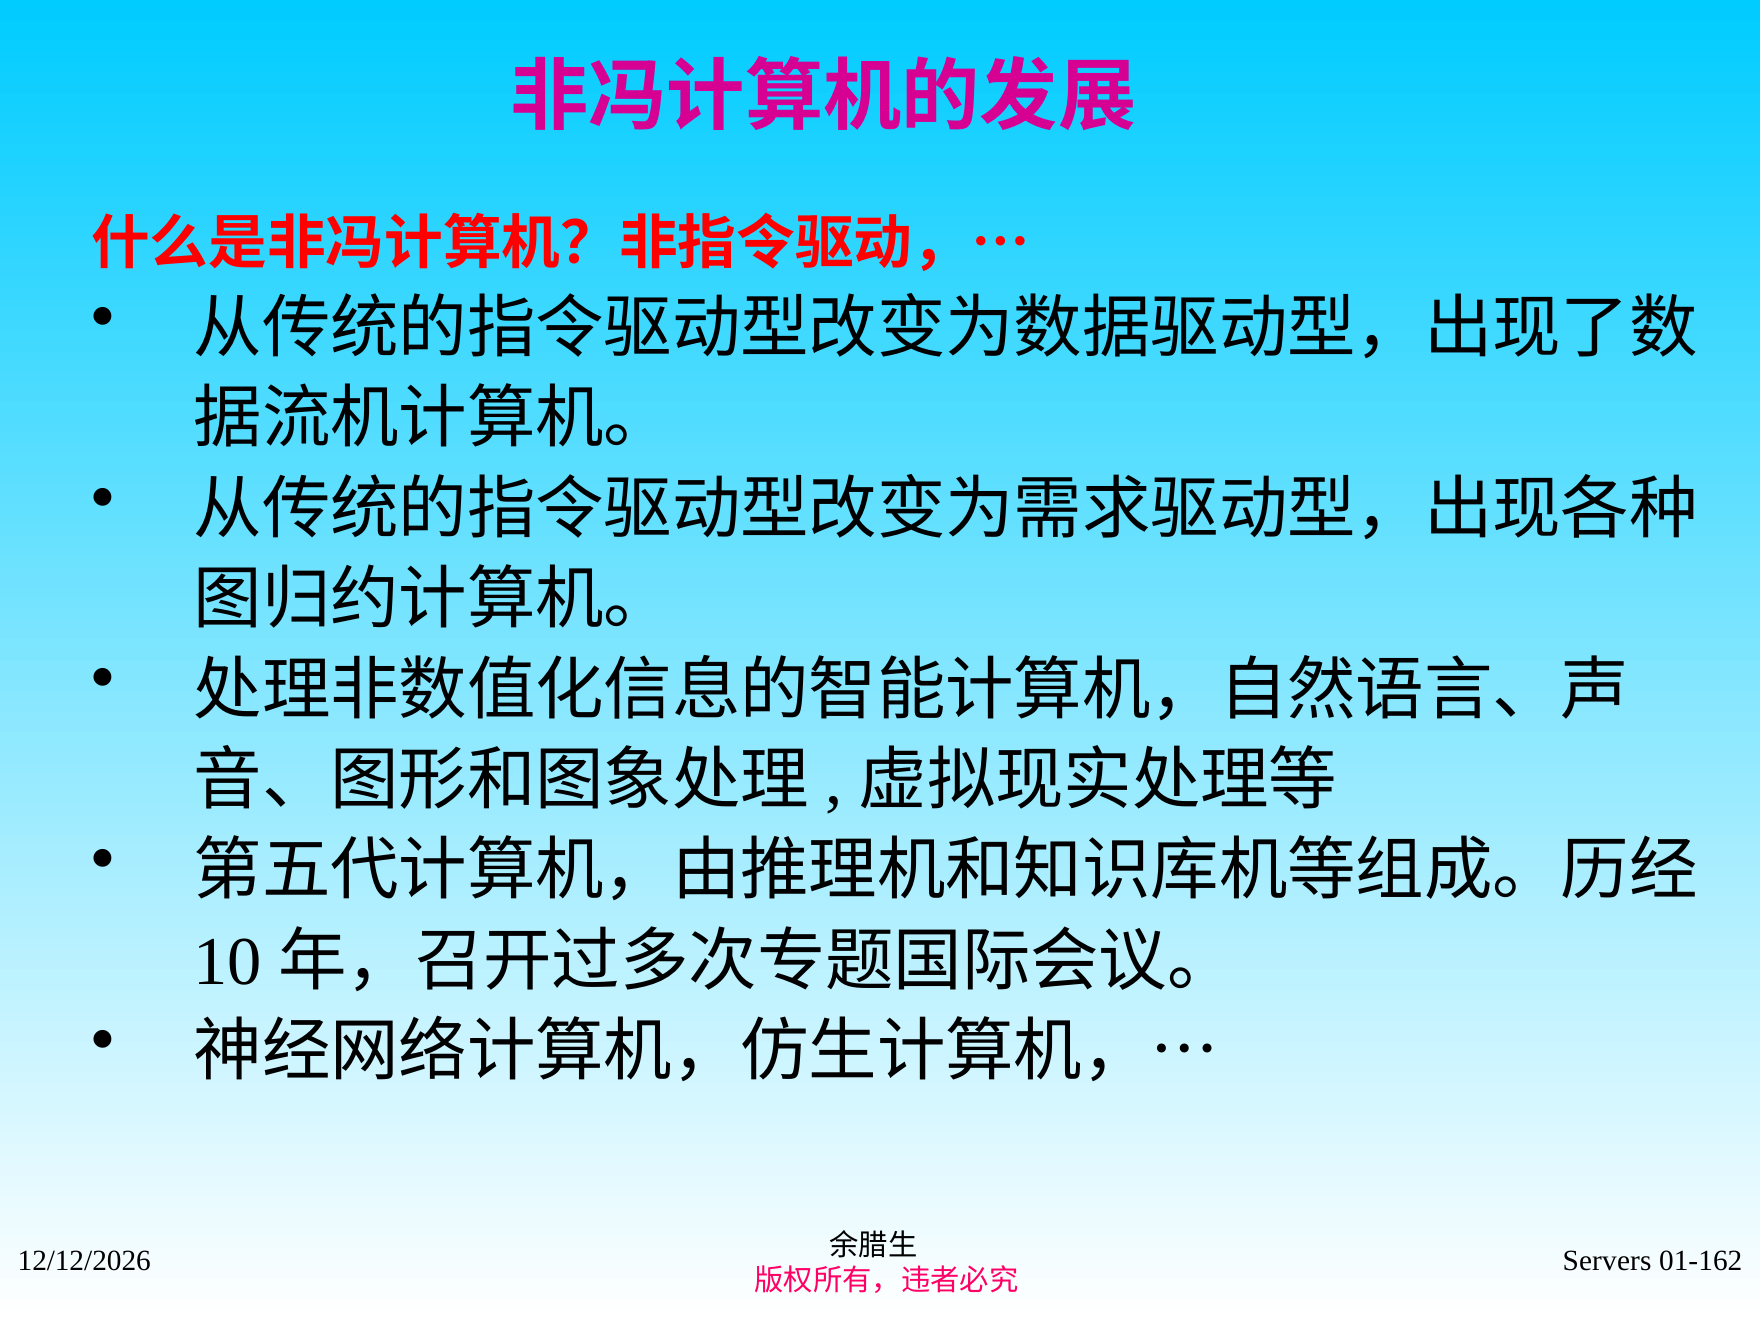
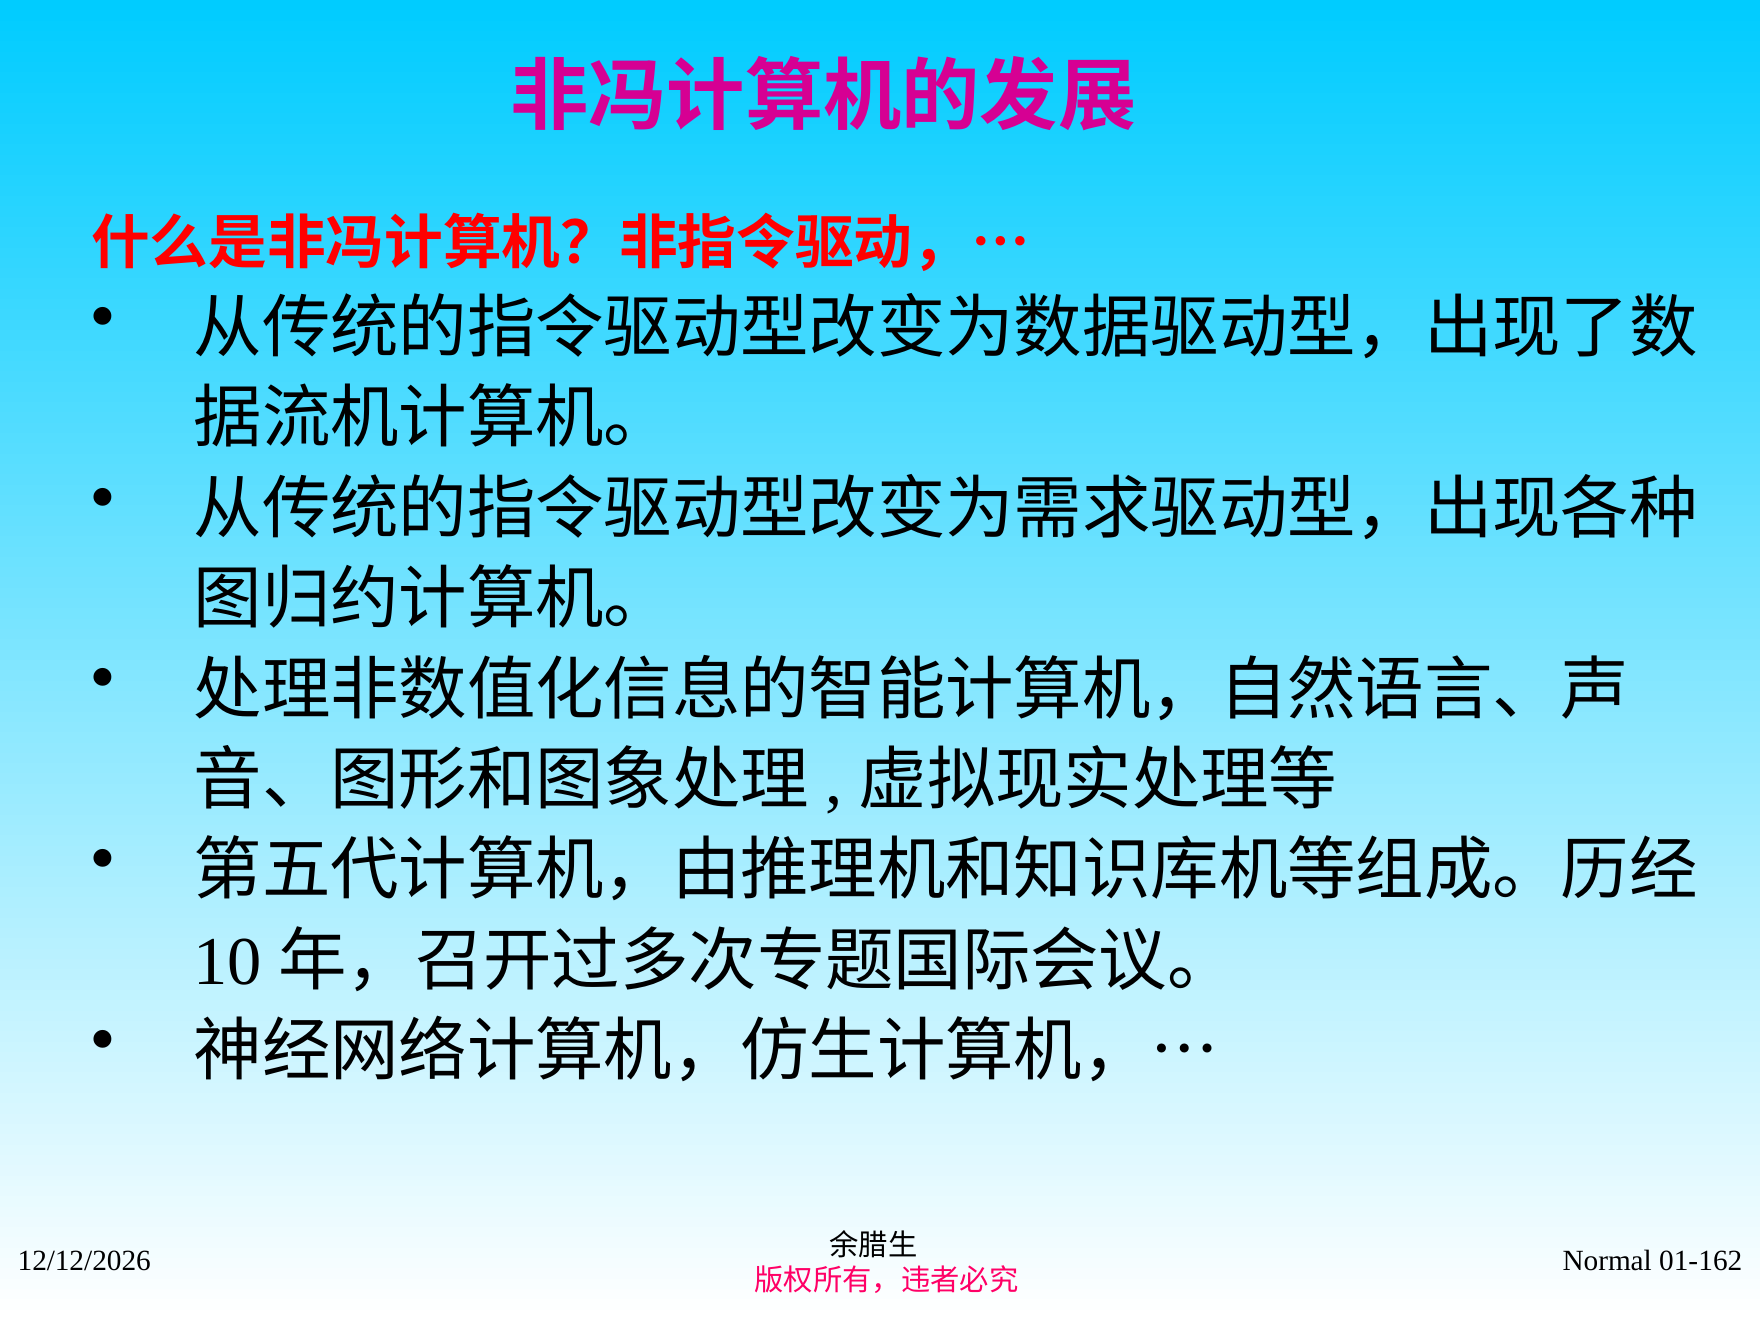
Servers: Servers -> Normal (1607, 1260)
